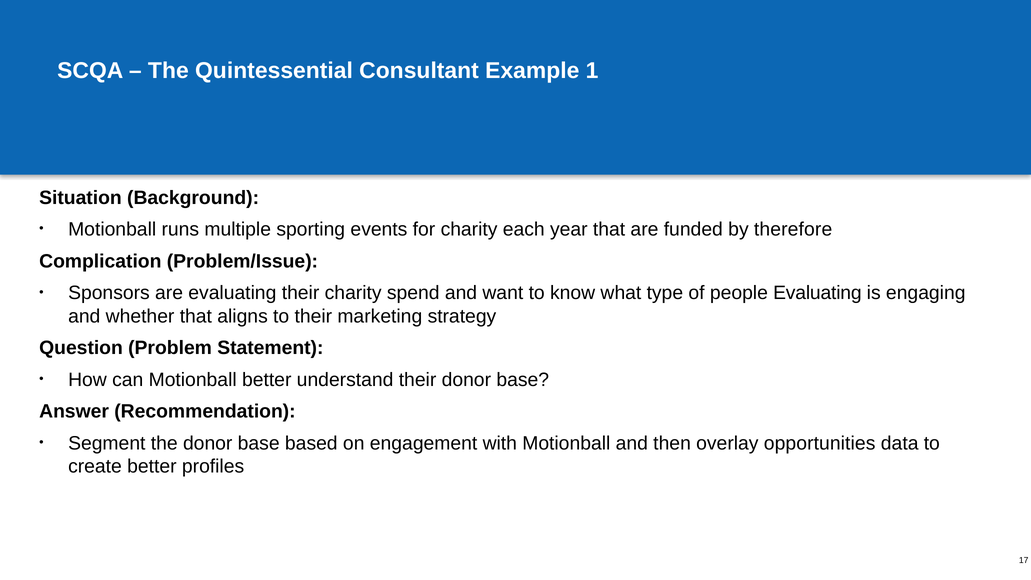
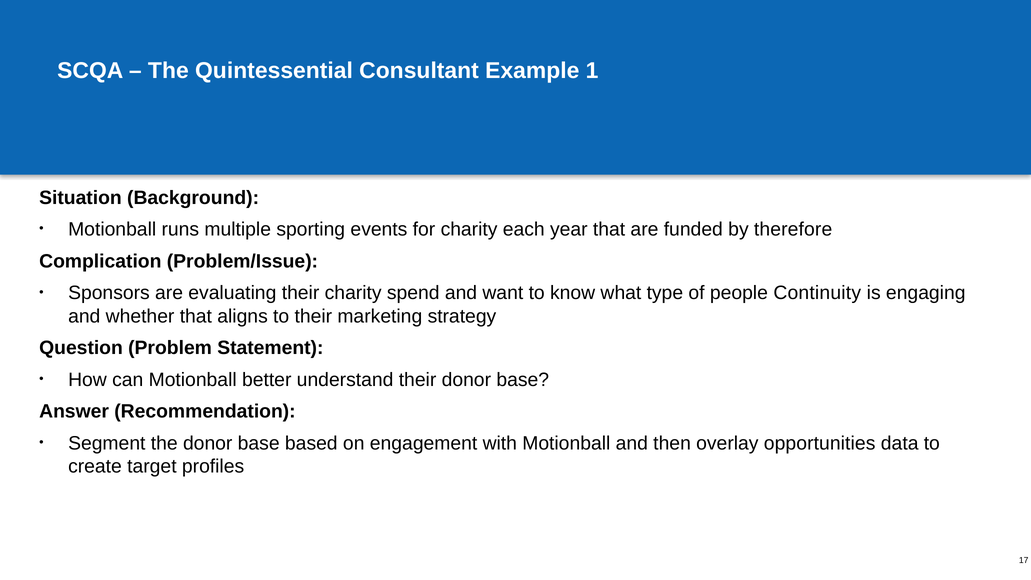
people Evaluating: Evaluating -> Continuity (817, 293)
create better: better -> target (152, 467)
